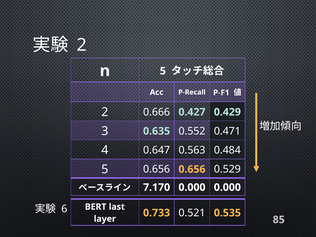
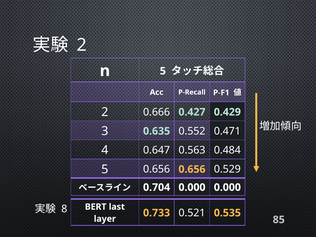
7.170: 7.170 -> 0.704 (157, 187)
6: 6 -> 8 (64, 209)
